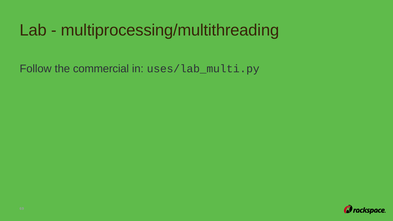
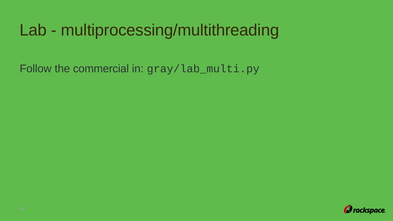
uses/lab_multi.py: uses/lab_multi.py -> gray/lab_multi.py (203, 69)
